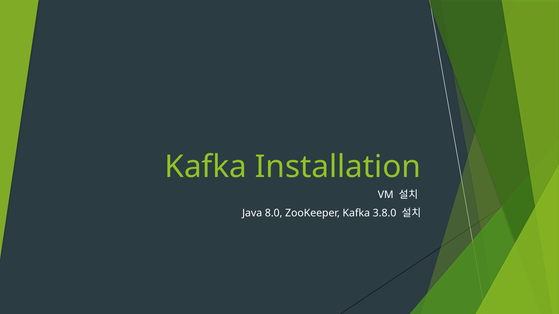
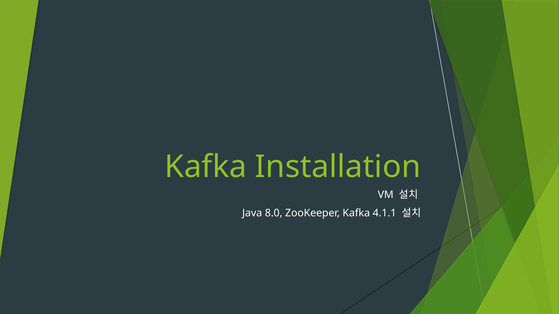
3.8.0: 3.8.0 -> 4.1.1 (385, 213)
